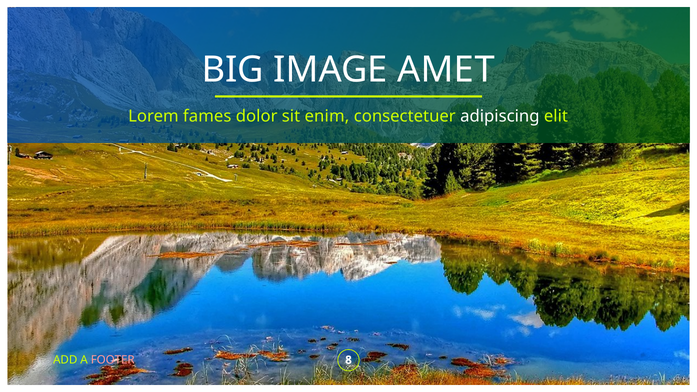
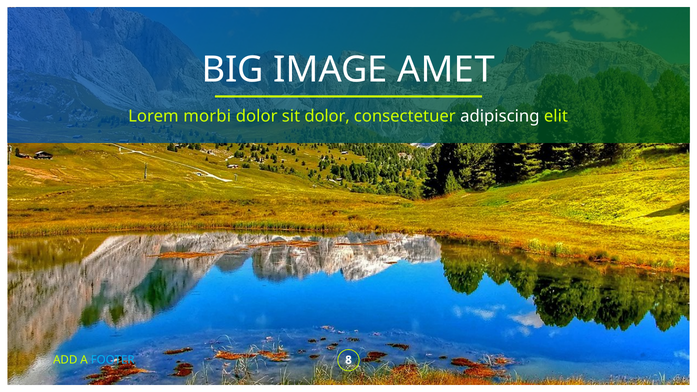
fames: fames -> morbi (207, 116)
sit enim: enim -> dolor (327, 116)
FOOTER colour: pink -> light blue (113, 360)
